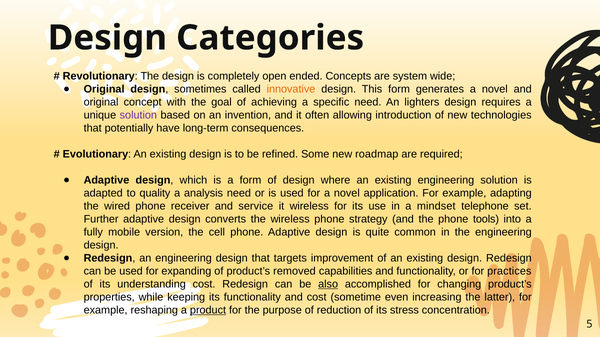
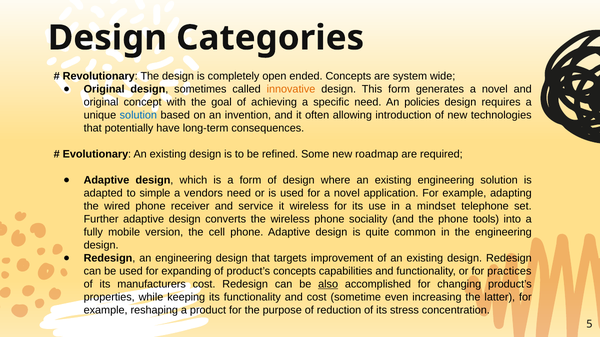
lighters: lighters -> policies (422, 102)
solution colour: purple -> blue (138, 115)
quality: quality -> simple (155, 194)
analysis: analysis -> vendors (204, 194)
strategy: strategy -> sociality (368, 220)
product’s removed: removed -> concepts (295, 272)
understanding: understanding -> manufacturers (152, 285)
product underline: present -> none (208, 311)
